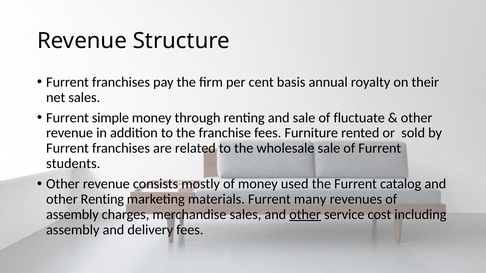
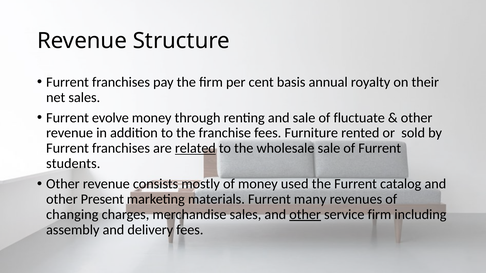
simple: simple -> evolve (110, 118)
related underline: none -> present (195, 148)
other Renting: Renting -> Present (102, 199)
assembly: assembly -> changing (72, 215)
service cost: cost -> firm (379, 215)
